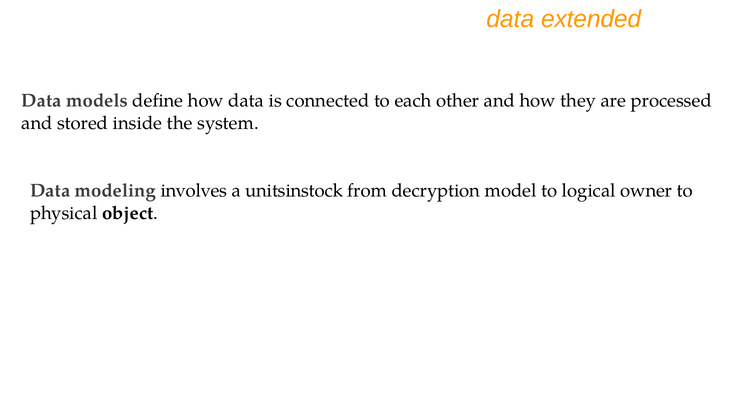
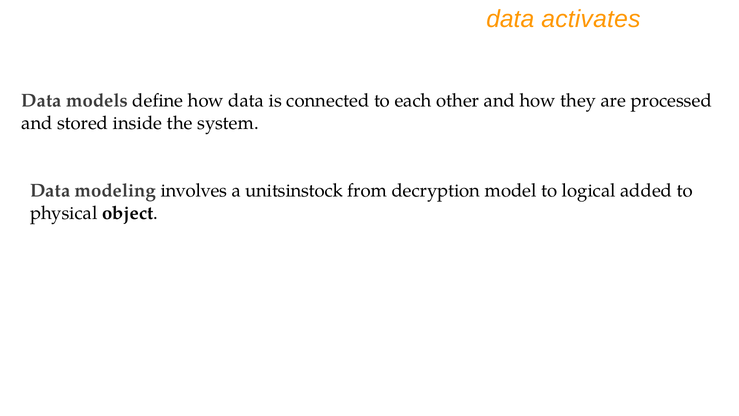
extended: extended -> activates (591, 19)
owner: owner -> added (646, 191)
